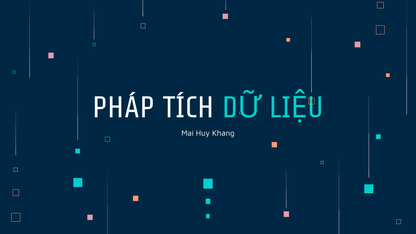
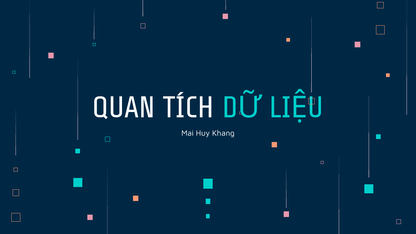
PHÁP: PHÁP -> QUAN (124, 107)
